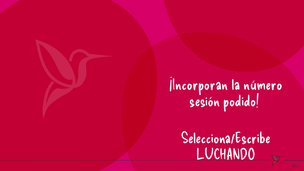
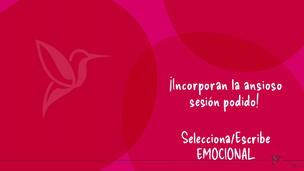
número: número -> ansioso (263, 85)
LUCHANDO: LUCHANDO -> EMOCIONAL (226, 155)
